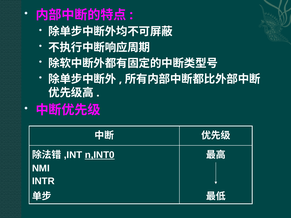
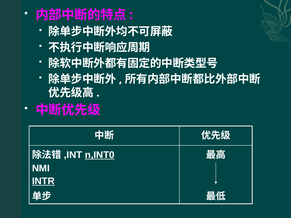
INTR underline: none -> present (43, 181)
